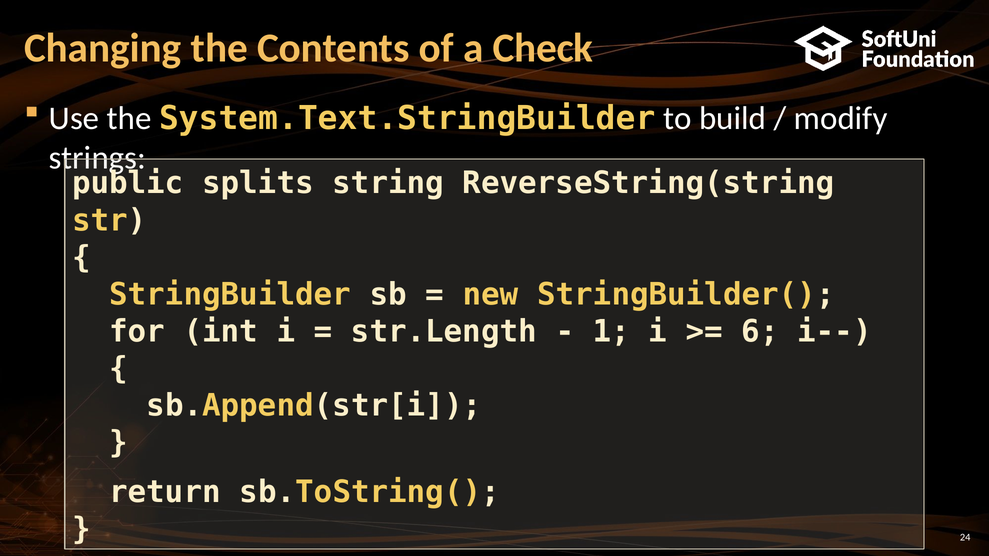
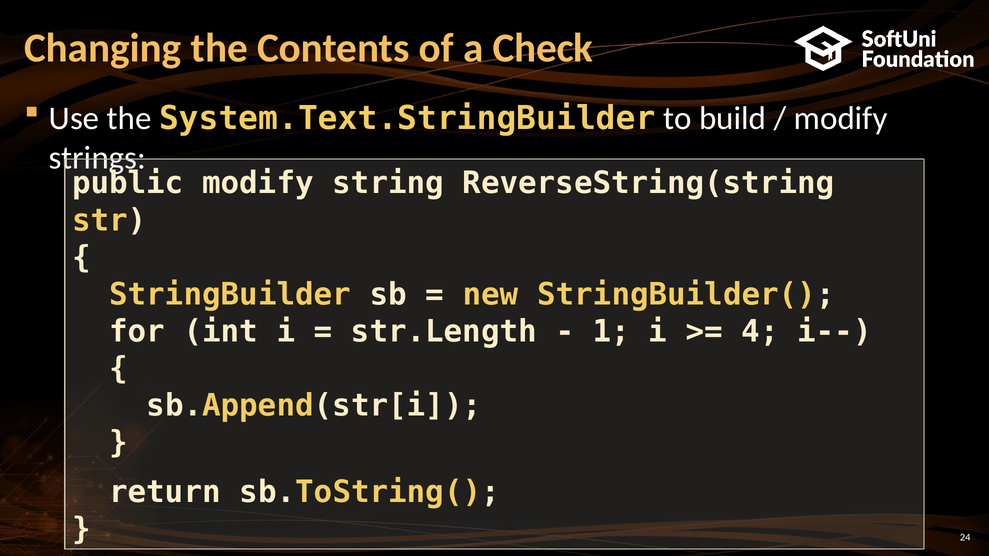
public splits: splits -> modify (258, 183)
6: 6 -> 4 (760, 332)
